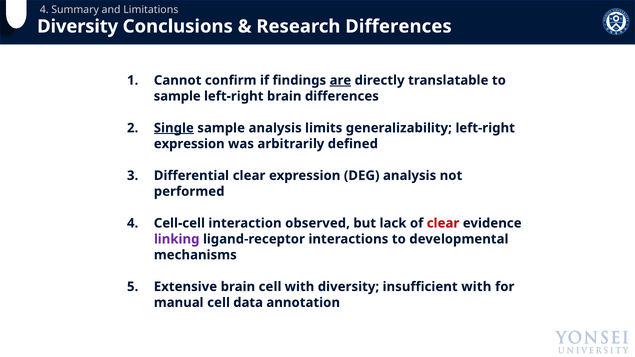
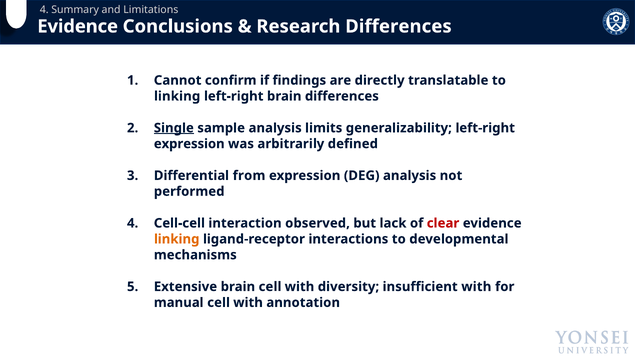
Diversity: Diversity -> Evidence (78, 26)
are underline: present -> none (340, 80)
sample: sample -> linking (177, 96)
Differential clear: clear -> from (249, 176)
linking colour: purple -> orange (177, 239)
manual cell data: data -> with (248, 303)
